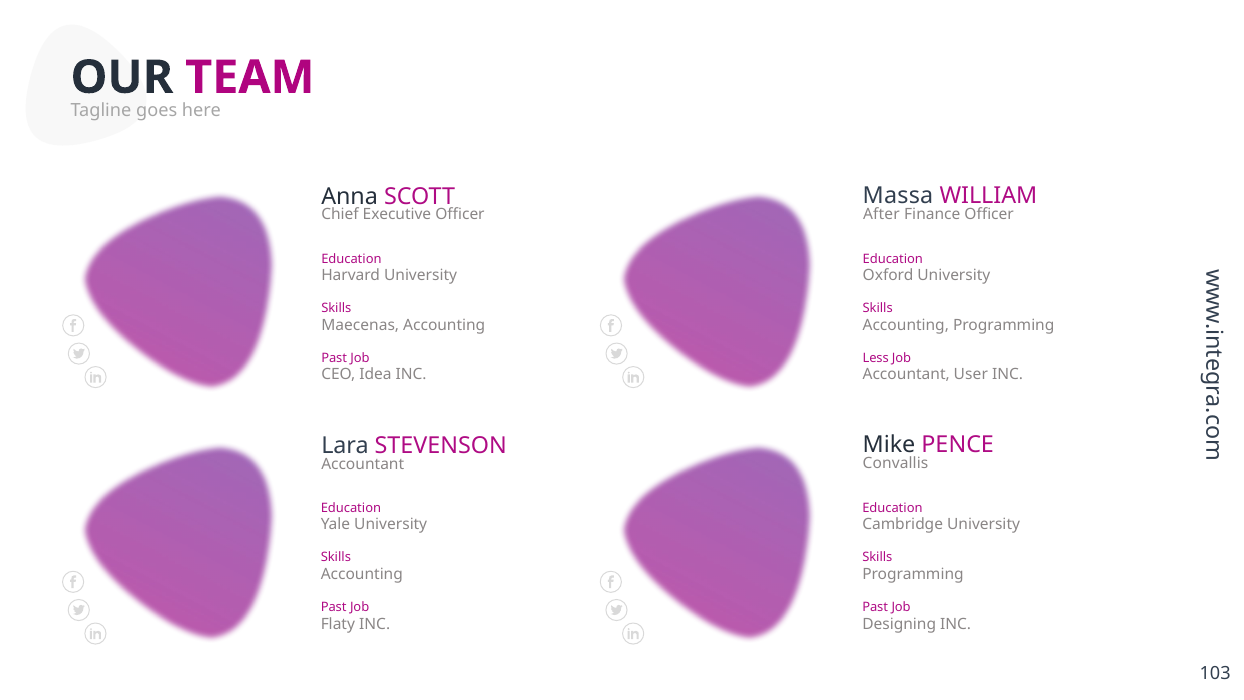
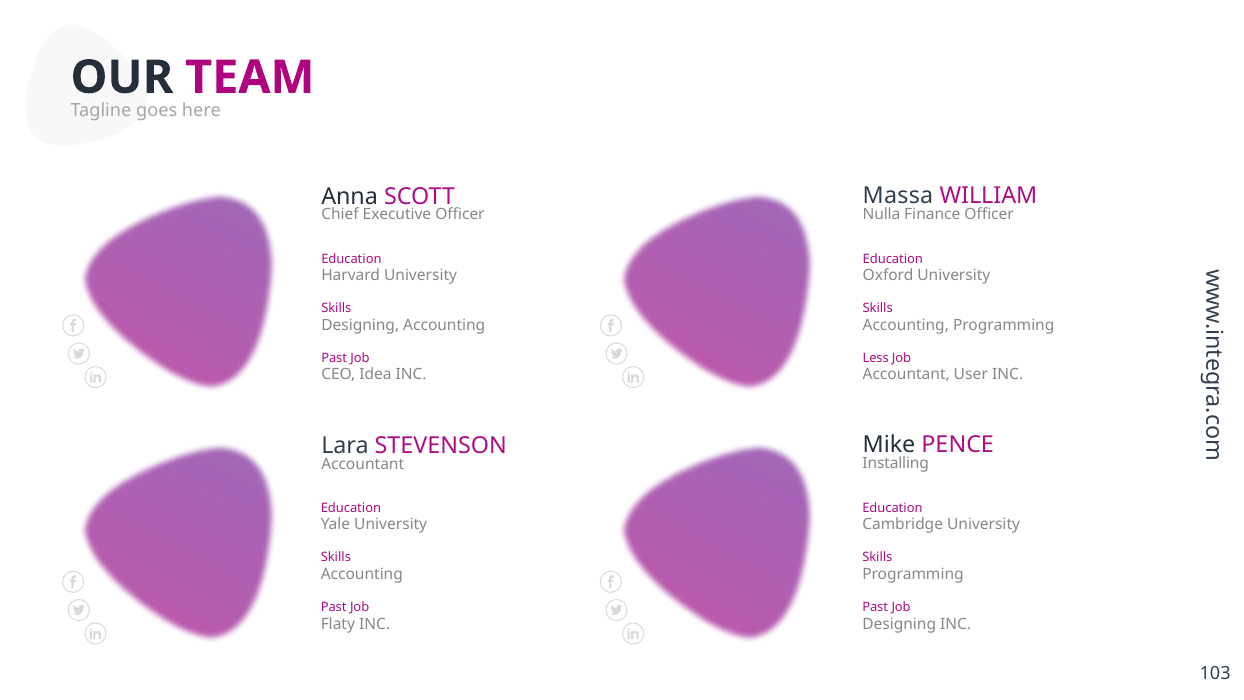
After: After -> Nulla (882, 214)
Maecenas: Maecenas -> Designing (360, 325)
Convallis: Convallis -> Installing (896, 463)
